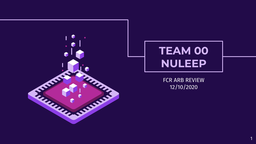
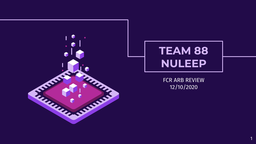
00: 00 -> 88 (201, 51)
